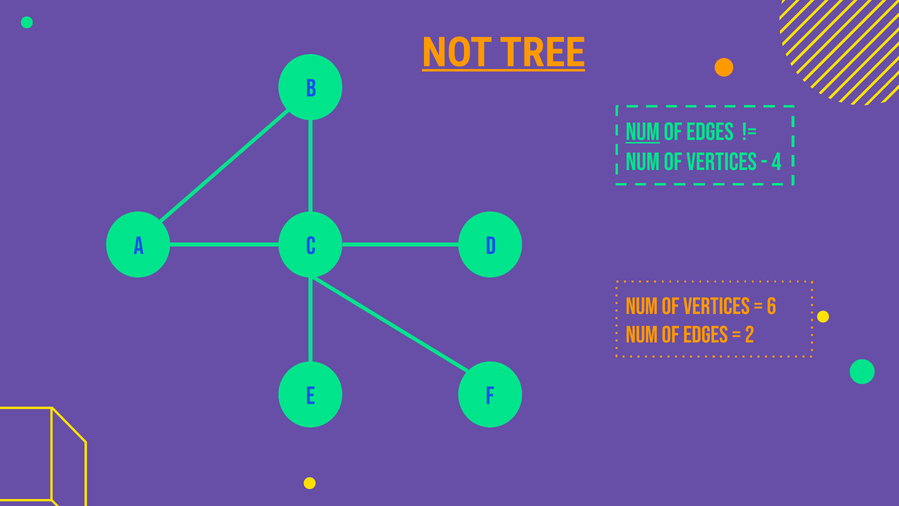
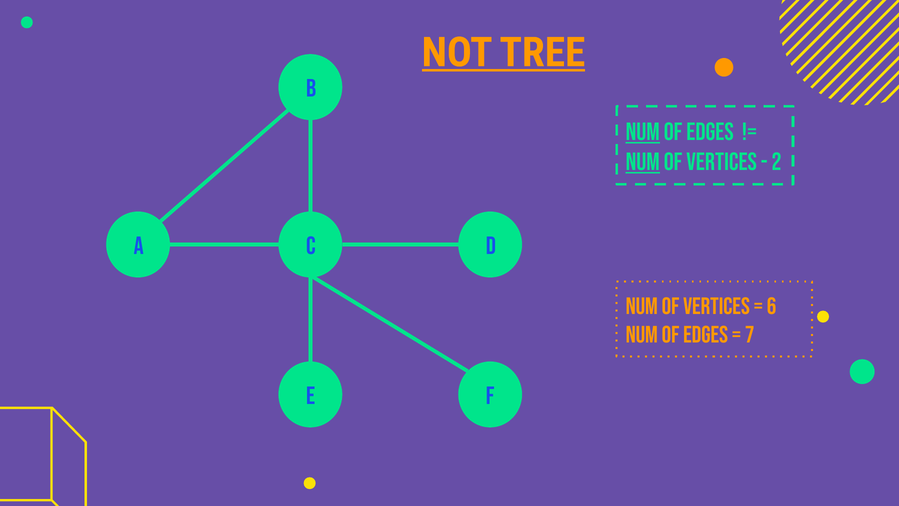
num underline: none -> present (643, 162)
4: 4 -> 2 (777, 162)
2: 2 -> 7 (750, 335)
